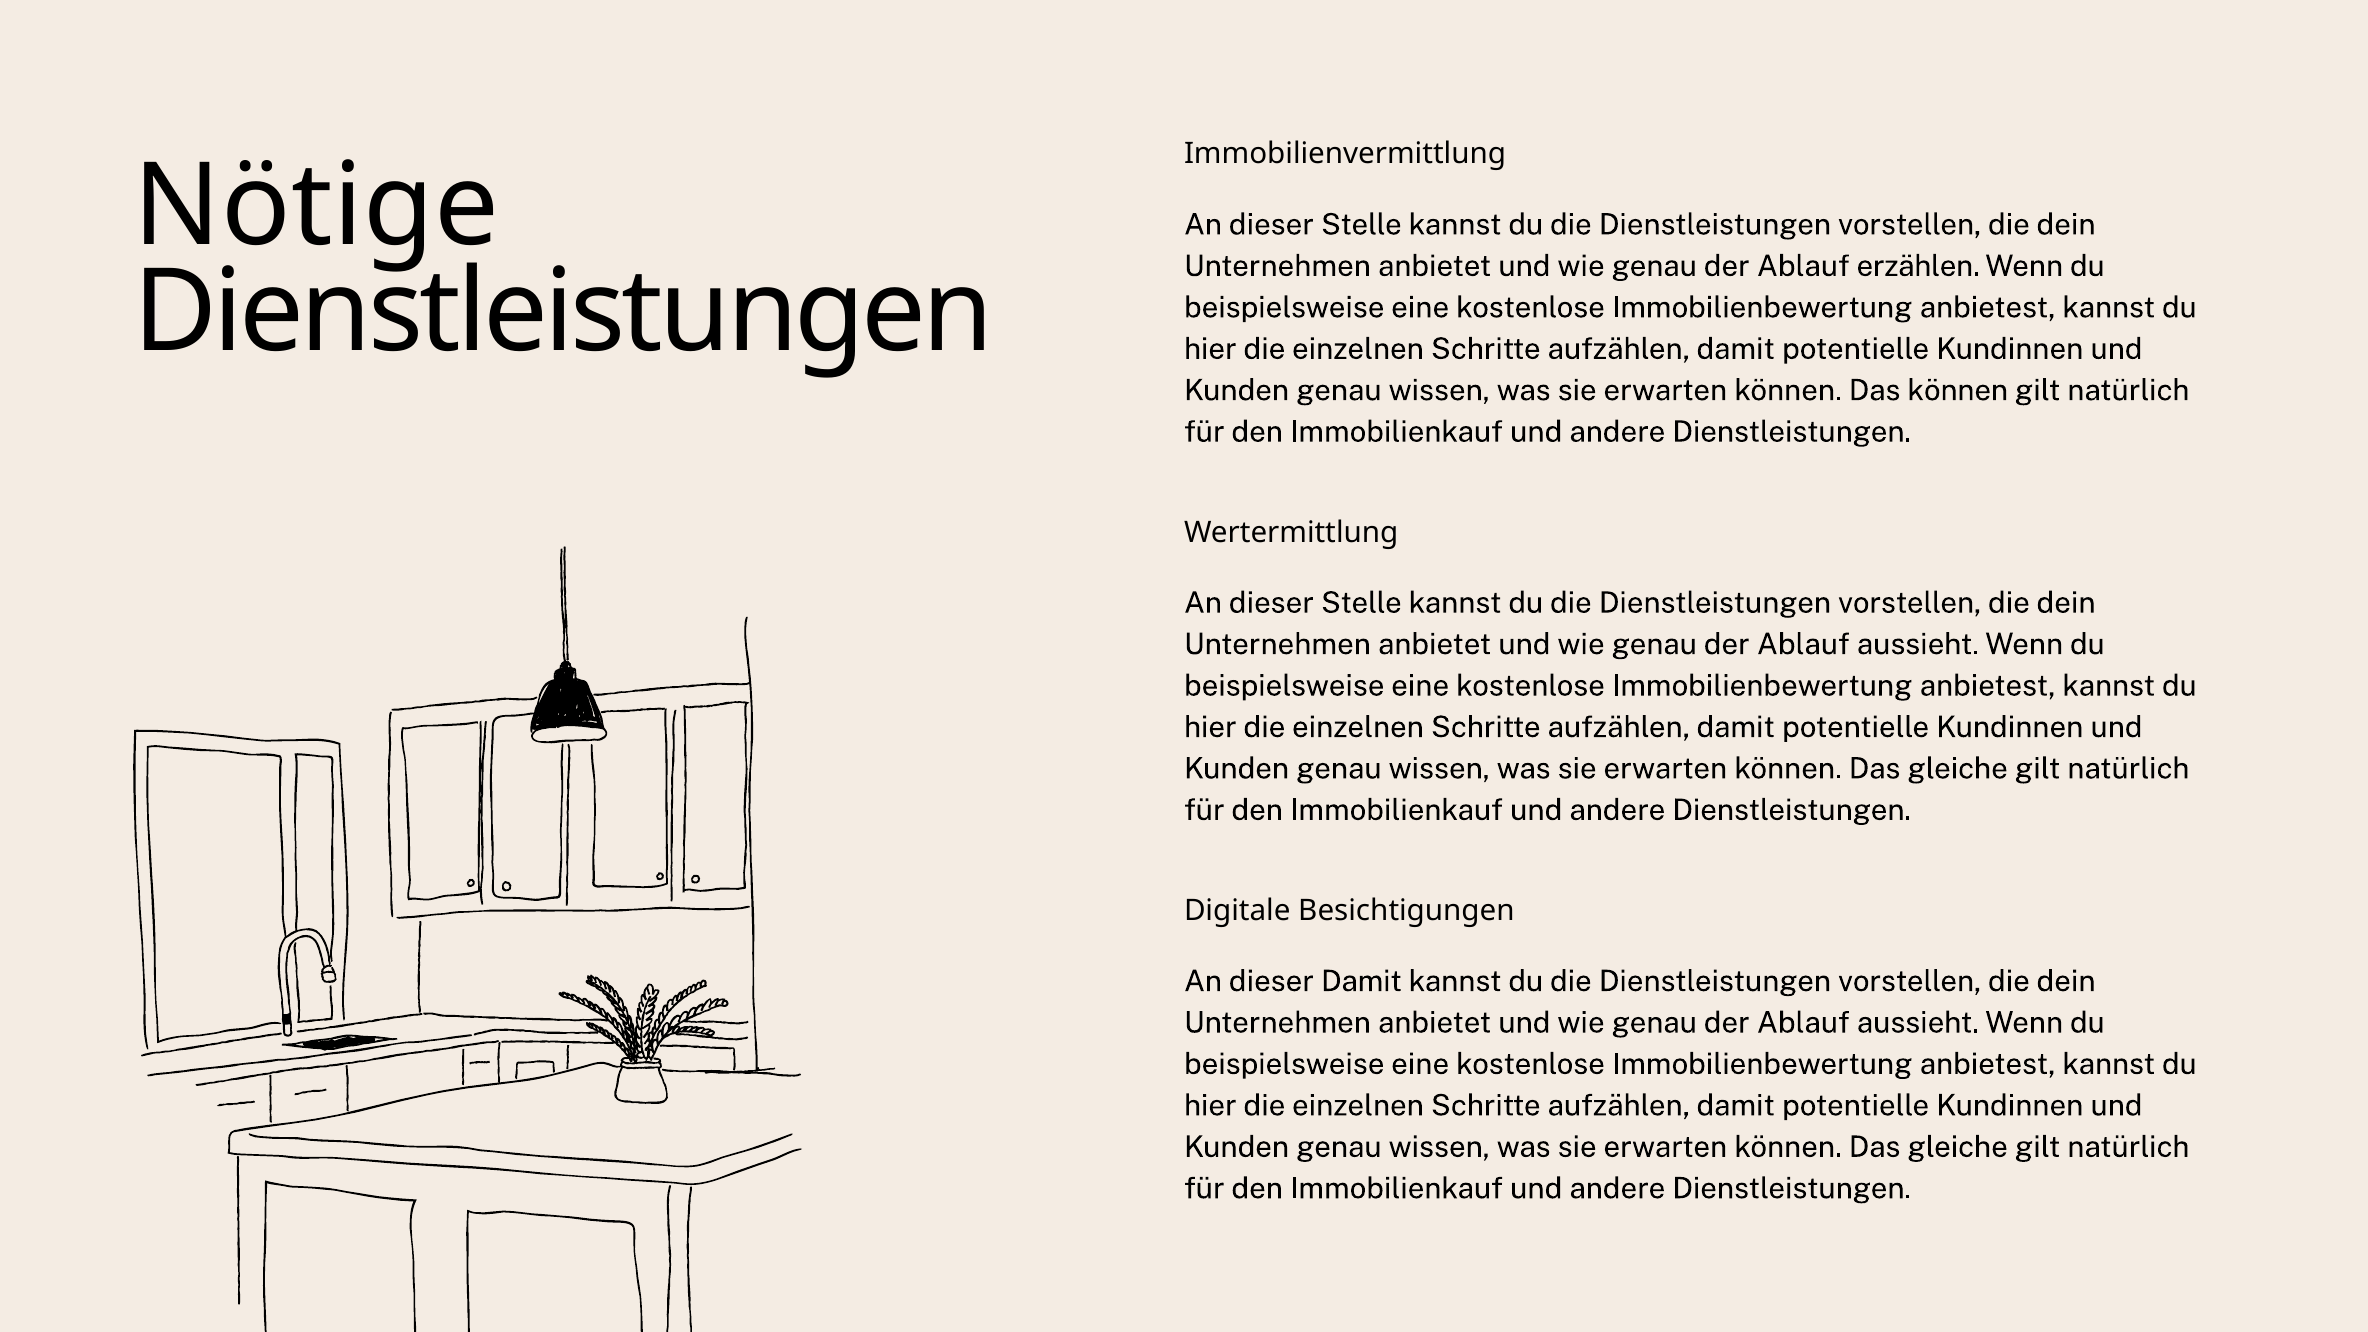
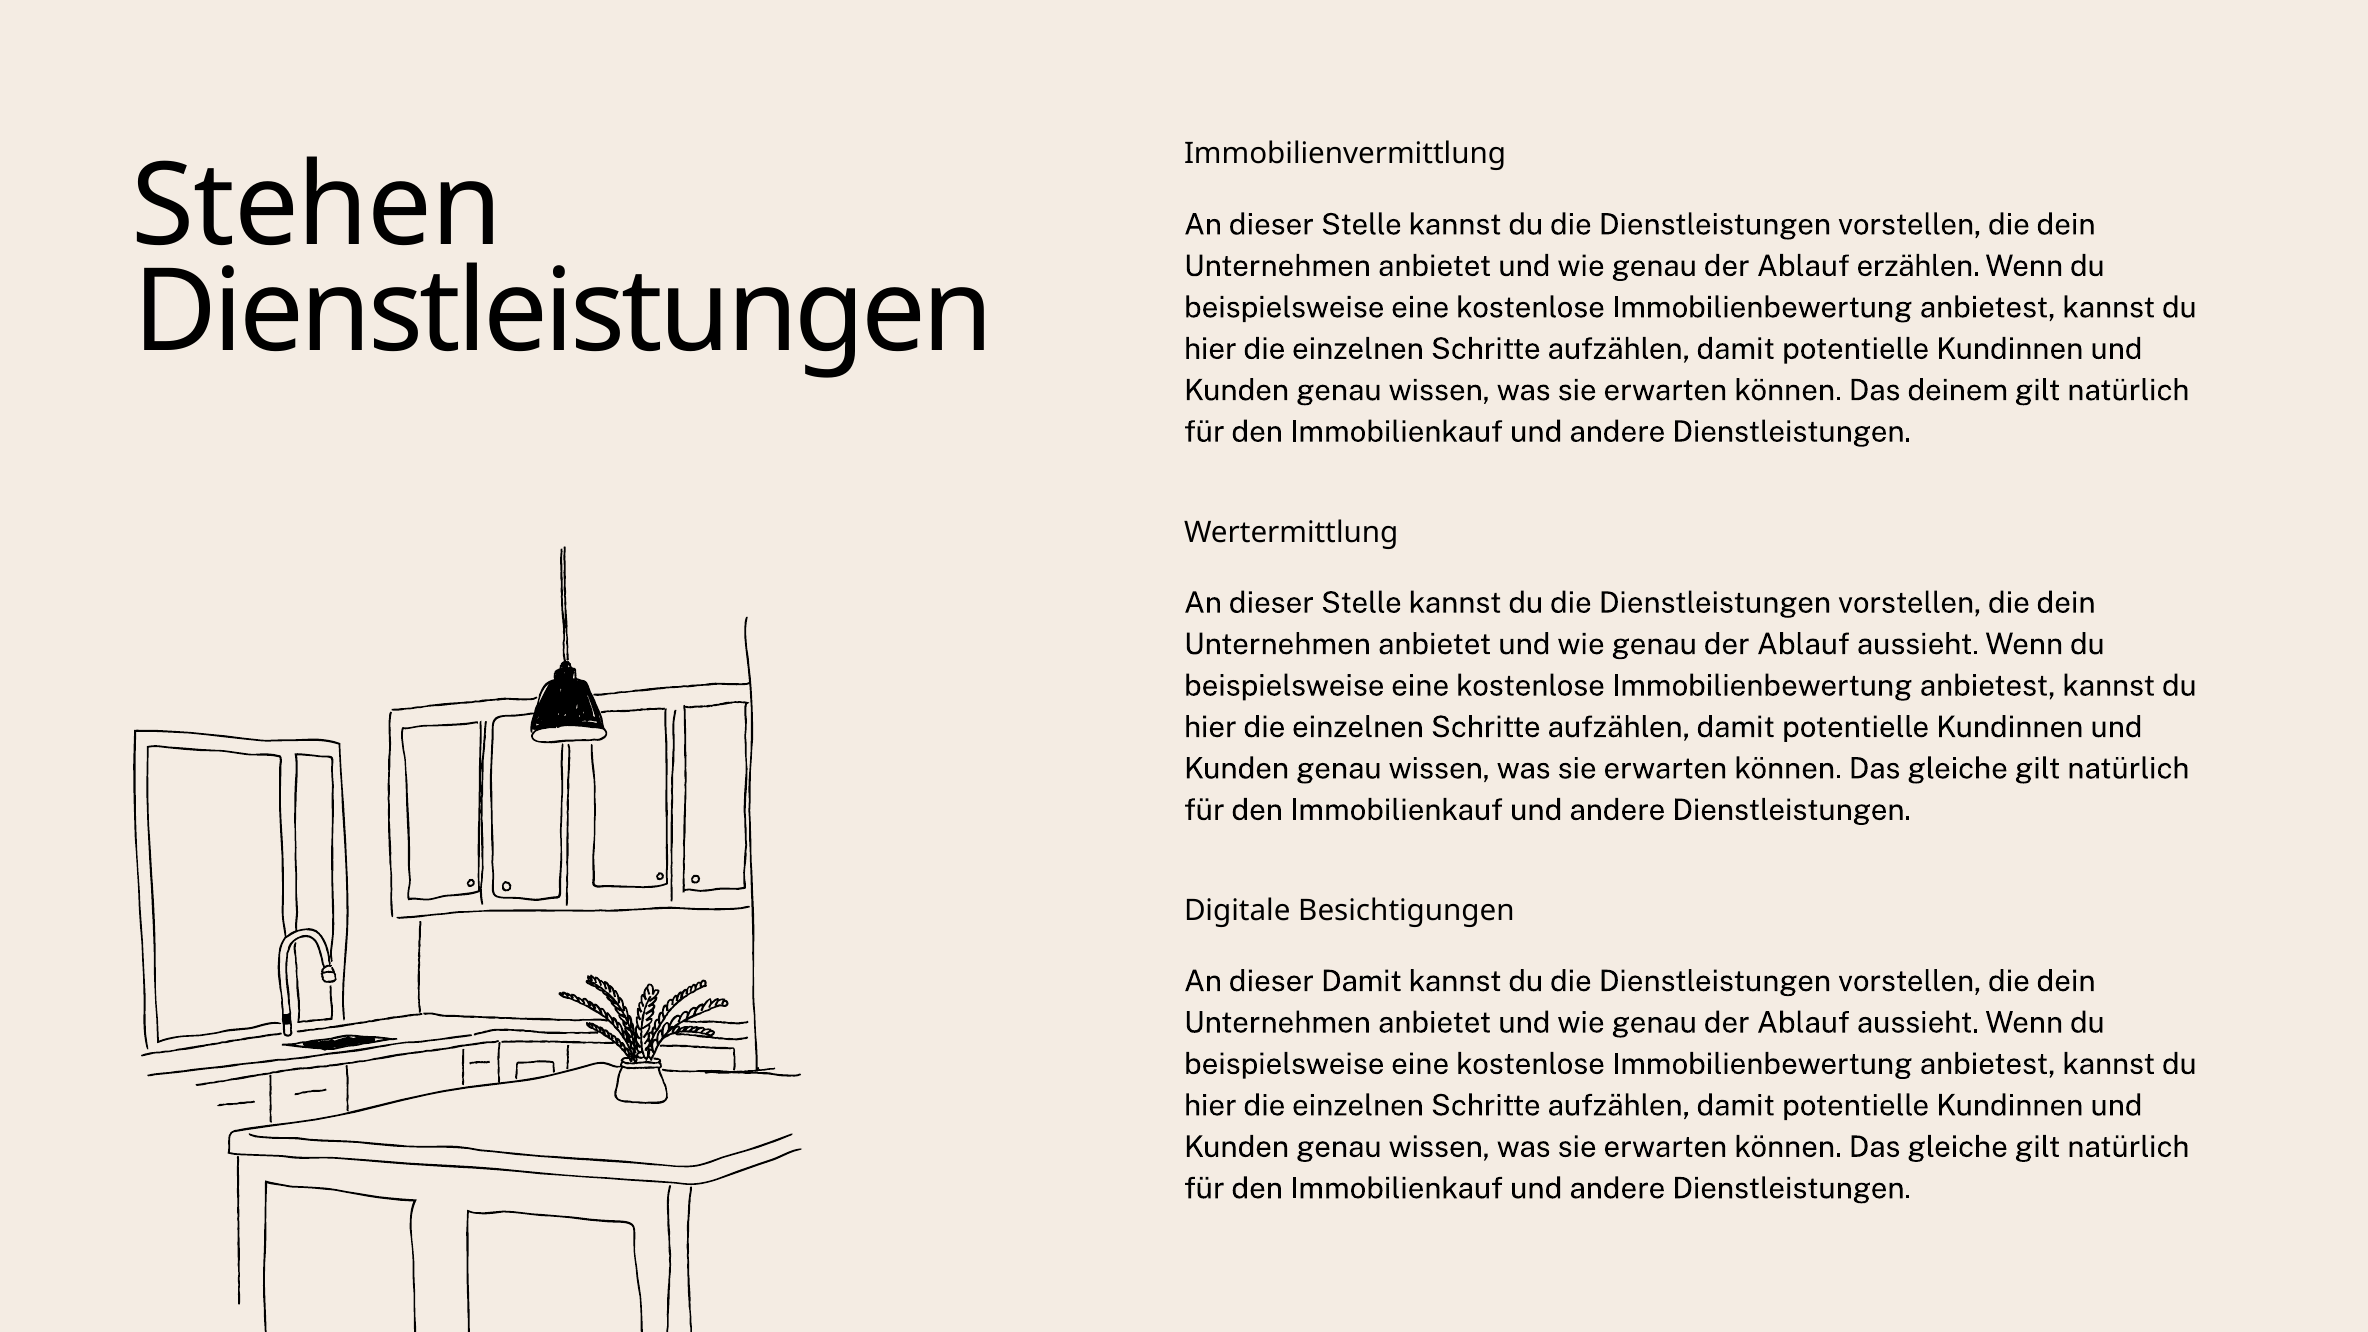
Nötige: Nötige -> Stehen (317, 207)
Das können: können -> deinem (1958, 390)
